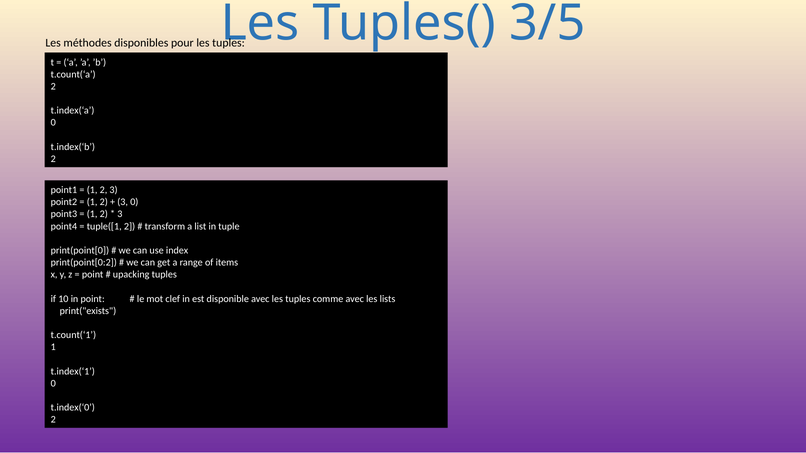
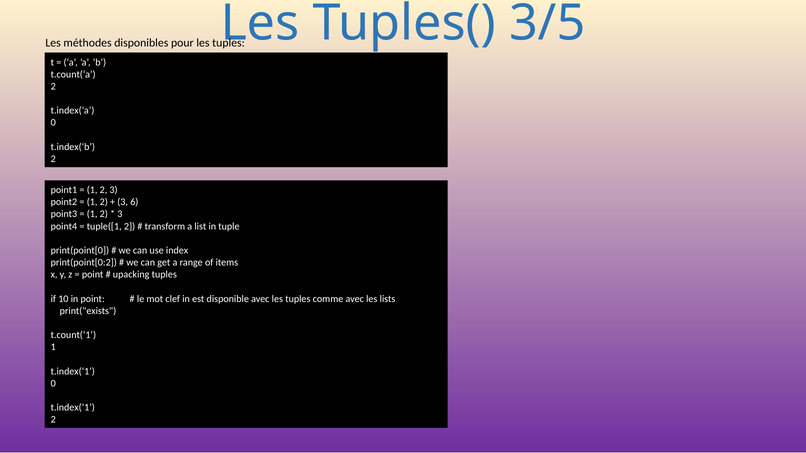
3 0: 0 -> 6 (134, 202)
t.index(‘0: t.index(‘0 -> t.index(‘1 (73, 408)
